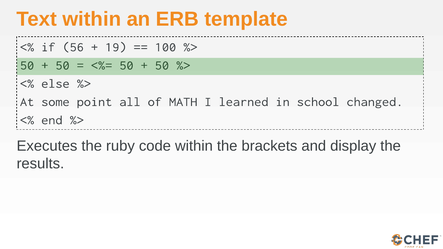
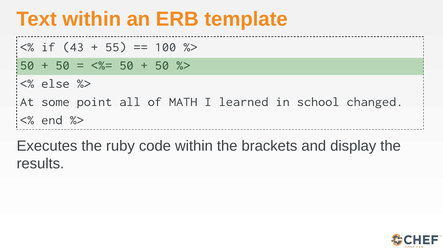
56: 56 -> 43 (73, 47)
19: 19 -> 55 (116, 47)
